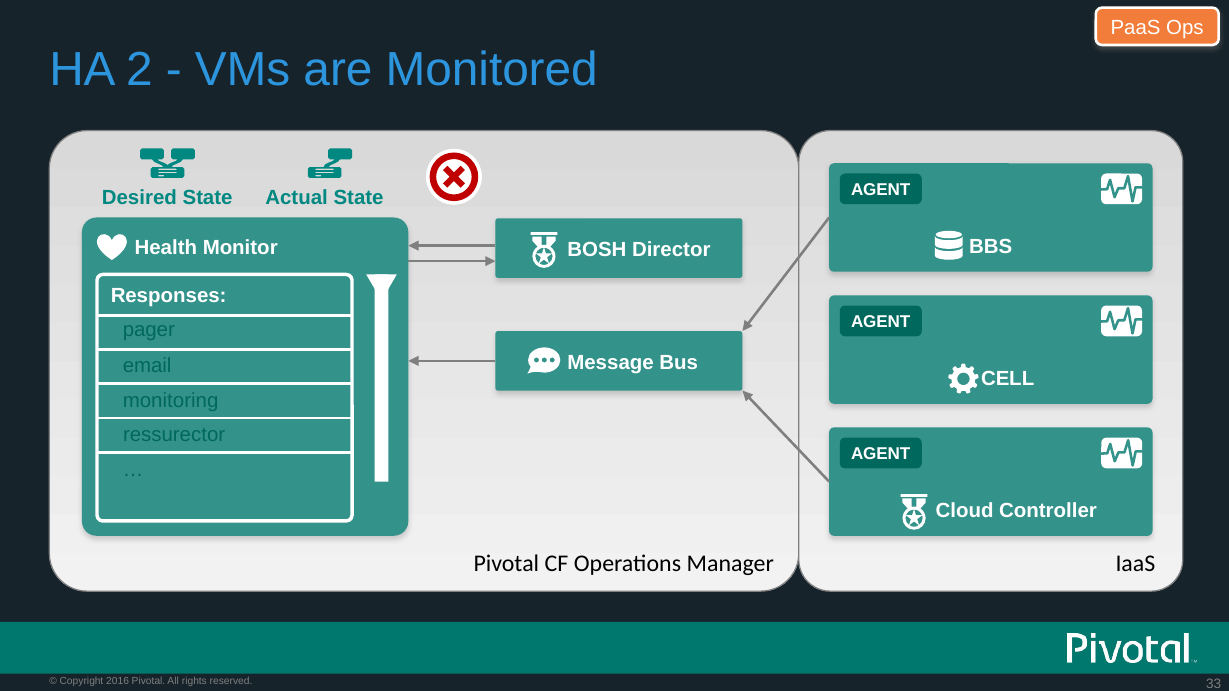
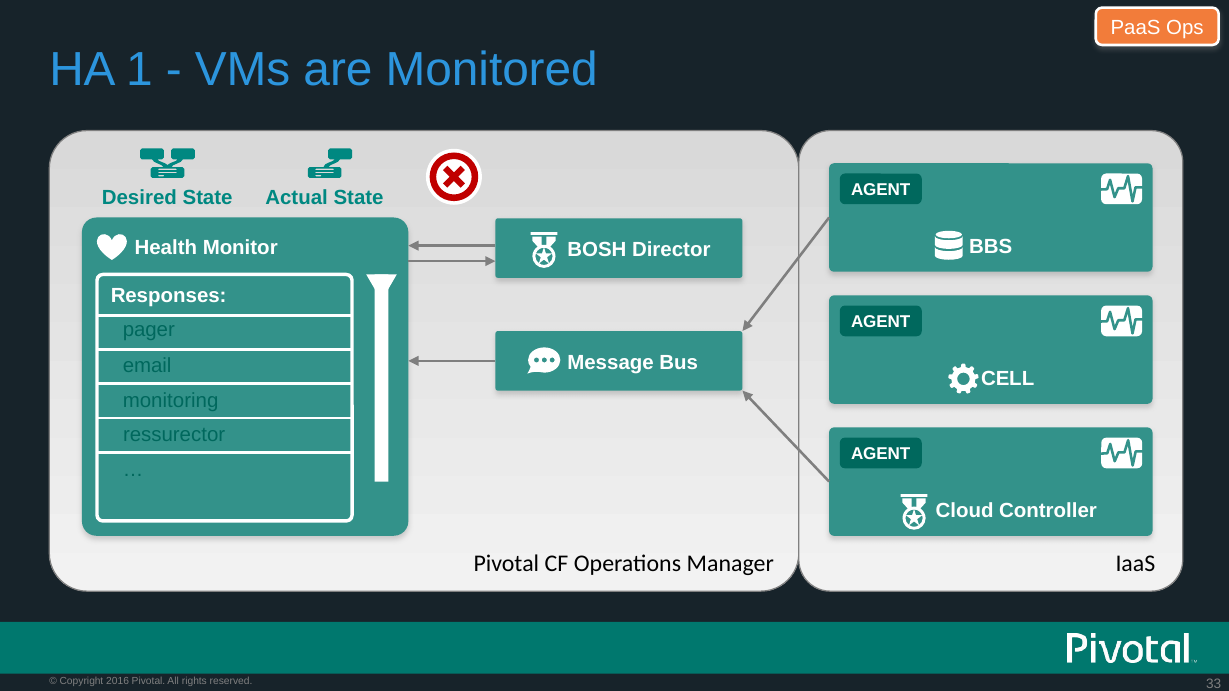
2: 2 -> 1 (139, 69)
